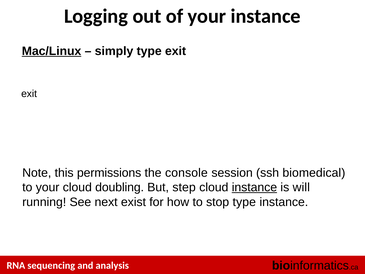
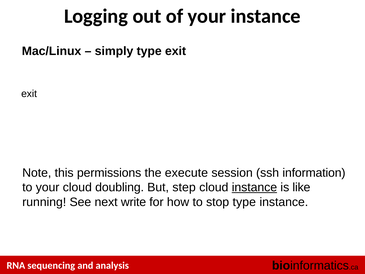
Mac/Linux underline: present -> none (52, 51)
console: console -> execute (186, 173)
biomedical: biomedical -> information (314, 173)
will: will -> like (301, 187)
exist: exist -> write (134, 202)
